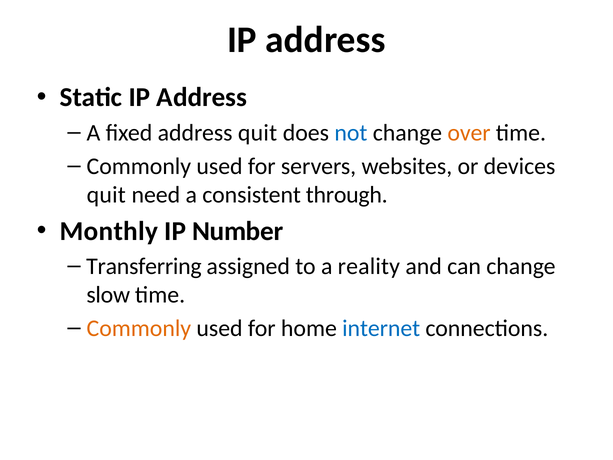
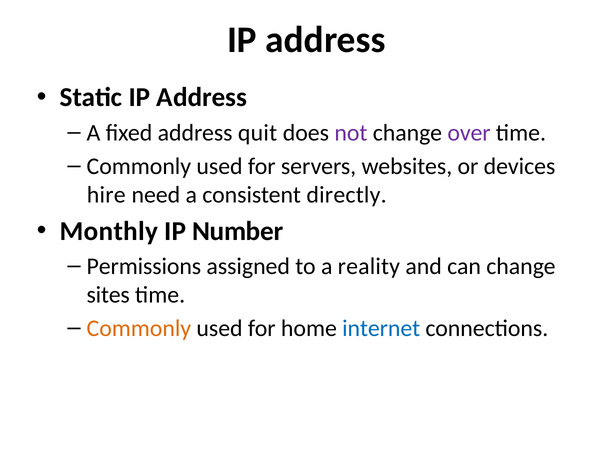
not colour: blue -> purple (351, 133)
over colour: orange -> purple (469, 133)
quit: quit -> hire (106, 195)
through: through -> directly (347, 195)
Transferring: Transferring -> Permissions (144, 266)
slow: slow -> sites (108, 295)
